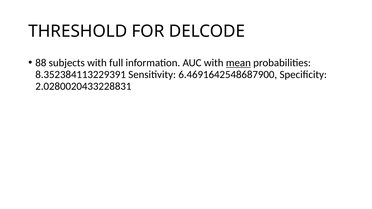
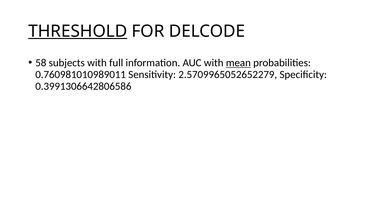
THRESHOLD underline: none -> present (78, 31)
88: 88 -> 58 (41, 63)
8.352384113229391: 8.352384113229391 -> 0.760981010989011 (81, 75)
6.4691642548687900: 6.4691642548687900 -> 2.5709965052652279 (228, 75)
2.0280020433228831: 2.0280020433228831 -> 0.3991306642806586 (83, 86)
